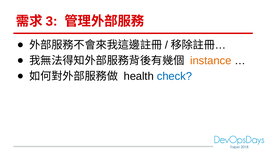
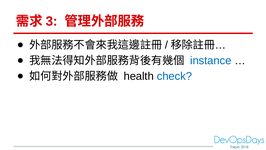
instance colour: orange -> blue (211, 61)
